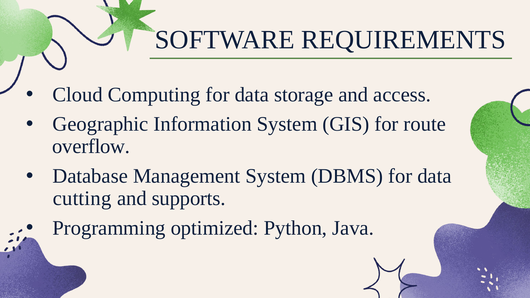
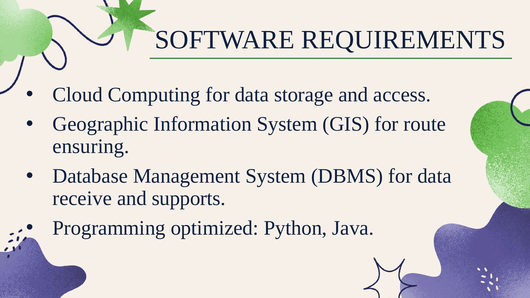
overflow: overflow -> ensuring (91, 146)
cutting: cutting -> receive (82, 198)
